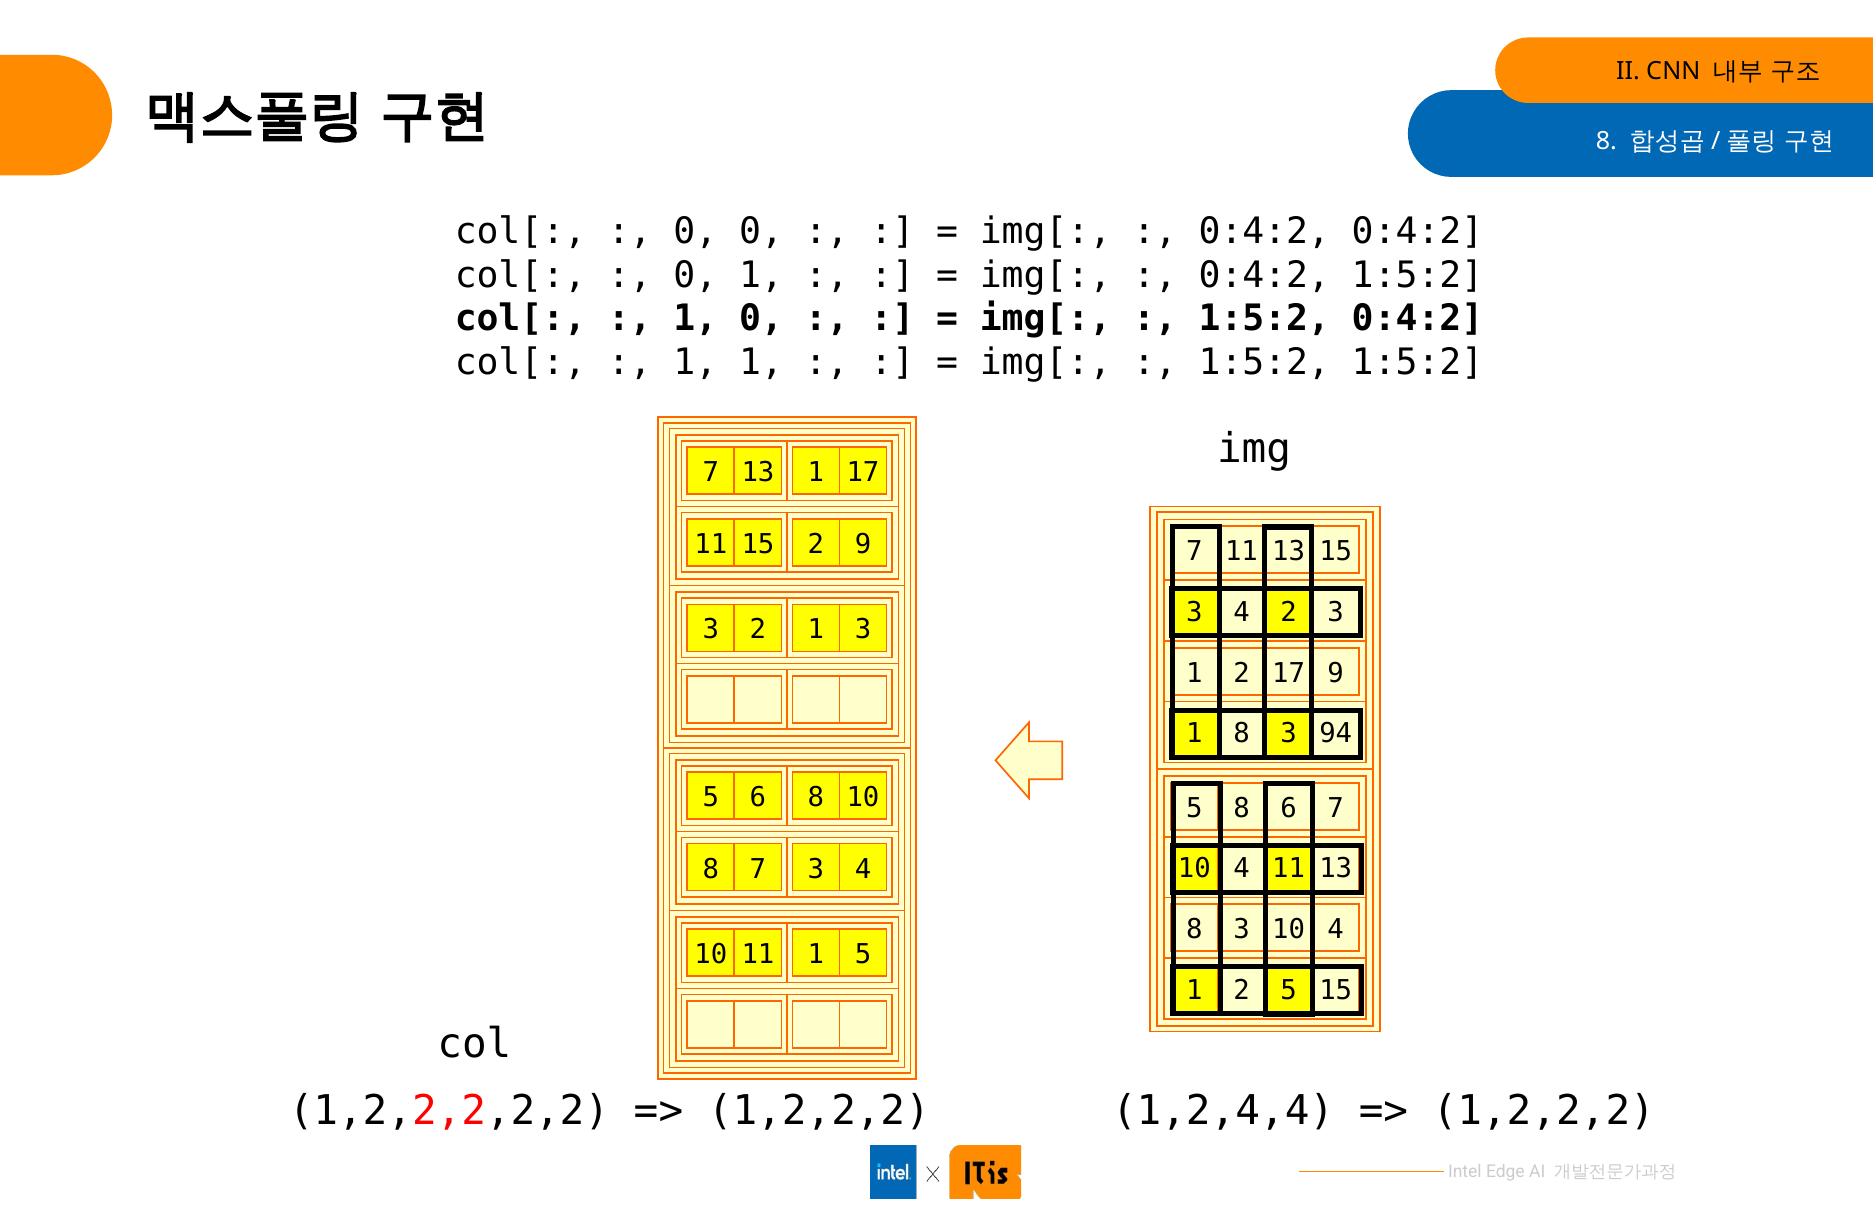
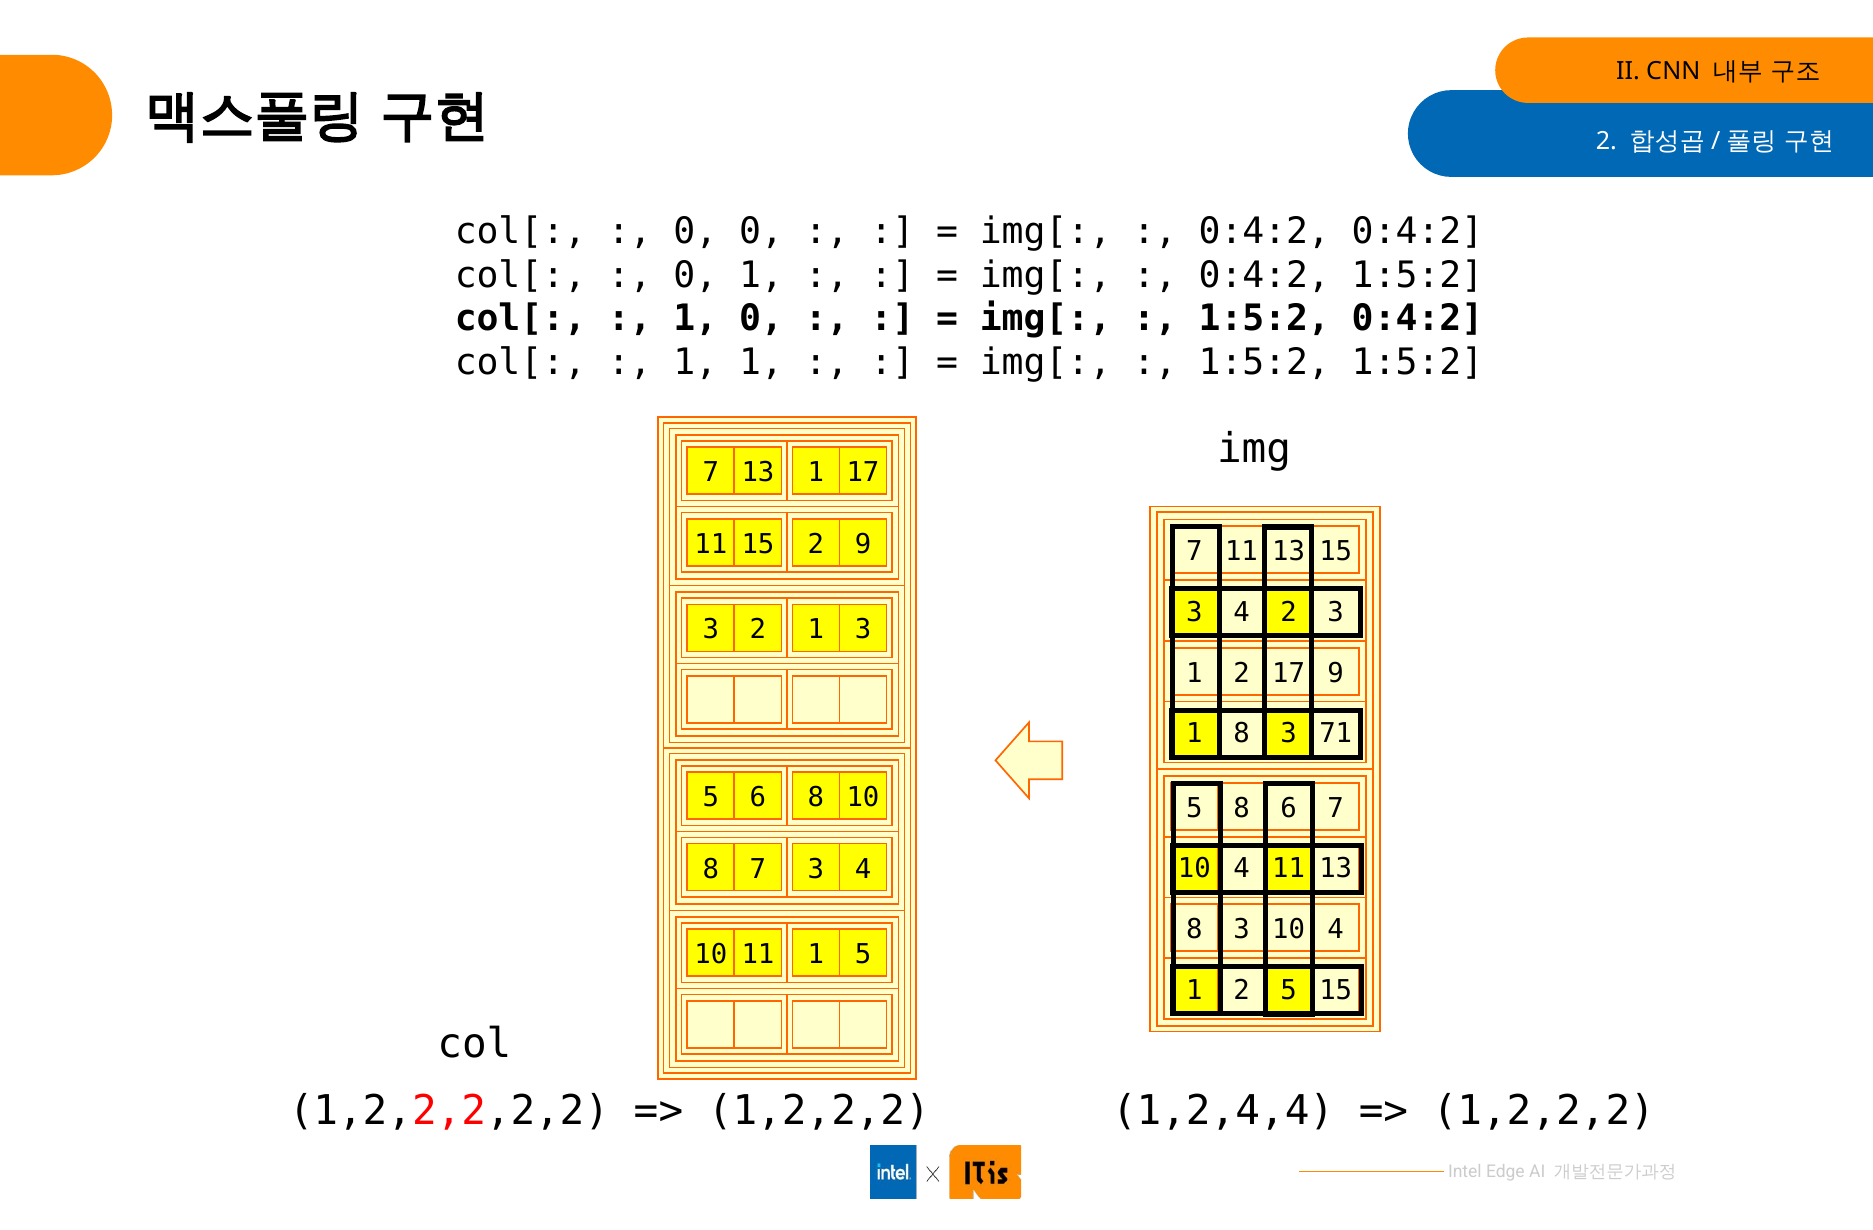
8: 8 -> 2 (1606, 141)
94: 94 -> 71 (1336, 734)
